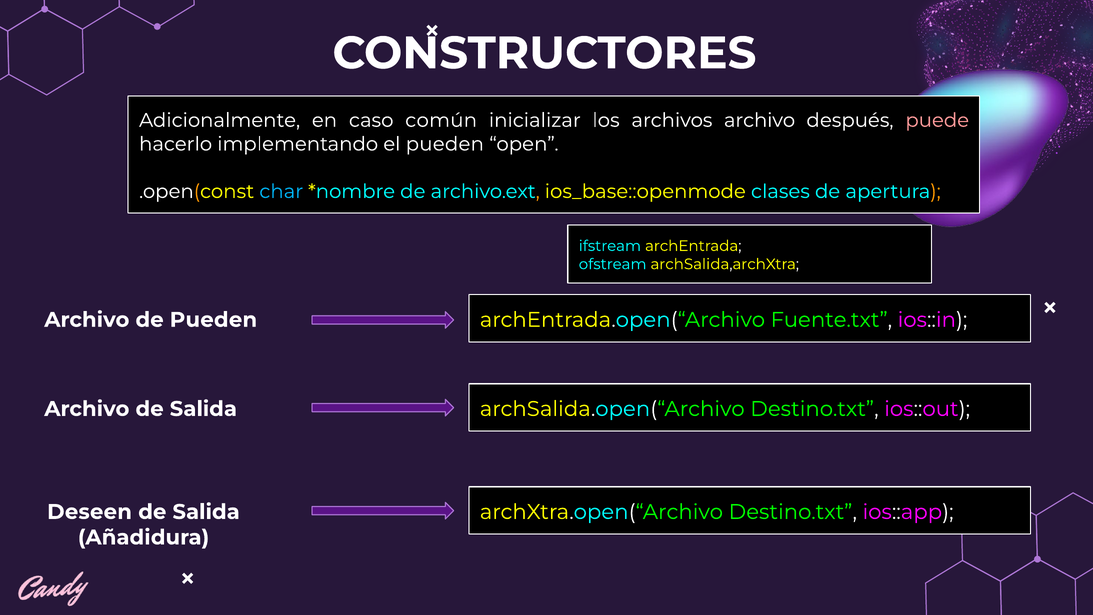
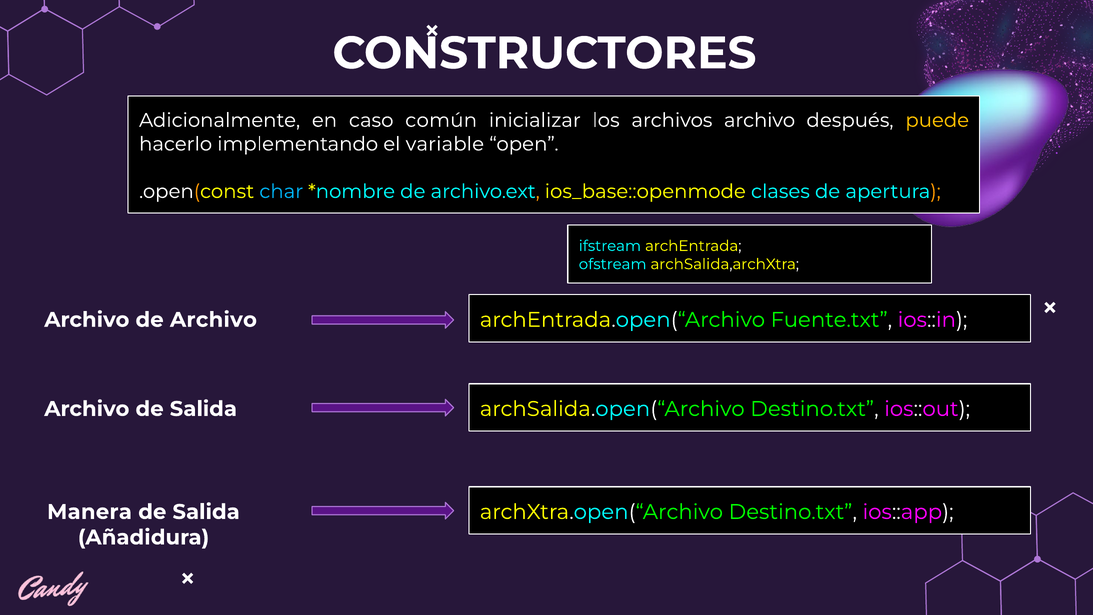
puede colour: pink -> yellow (937, 120)
el pueden: pueden -> variable (445, 144)
de Pueden: Pueden -> Archivo (213, 320)
Deseen: Deseen -> Manera (89, 512)
